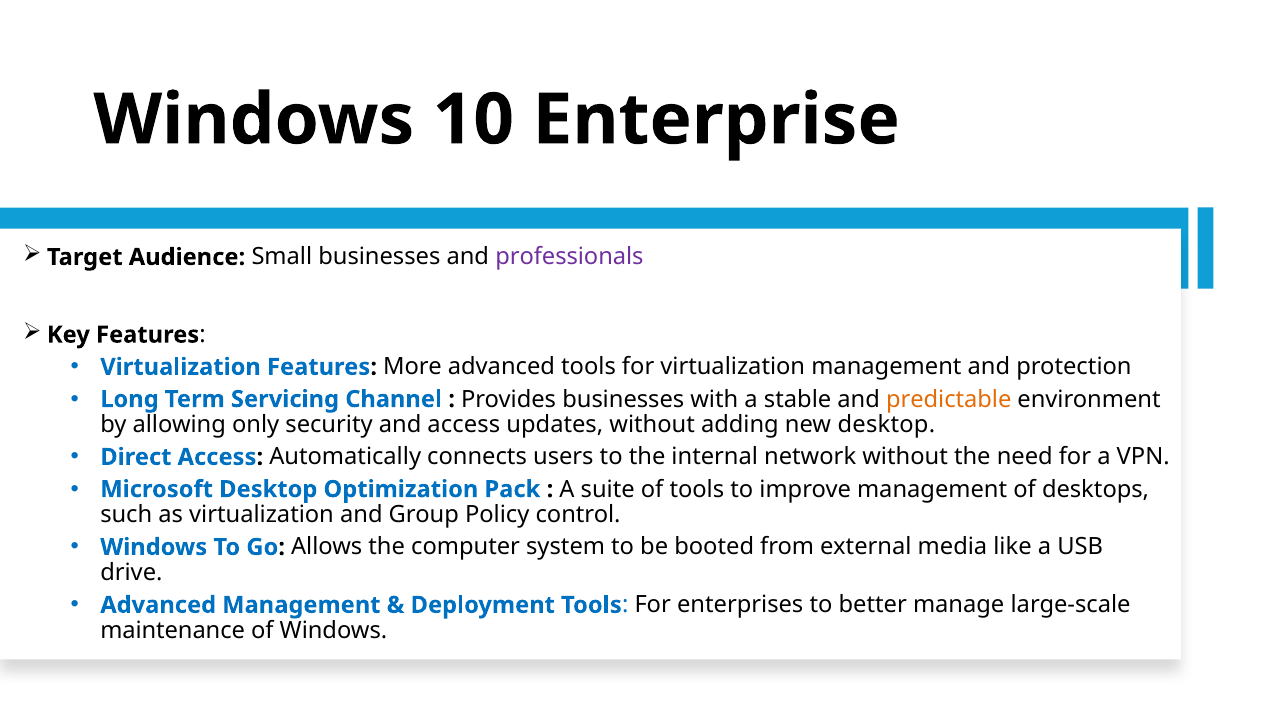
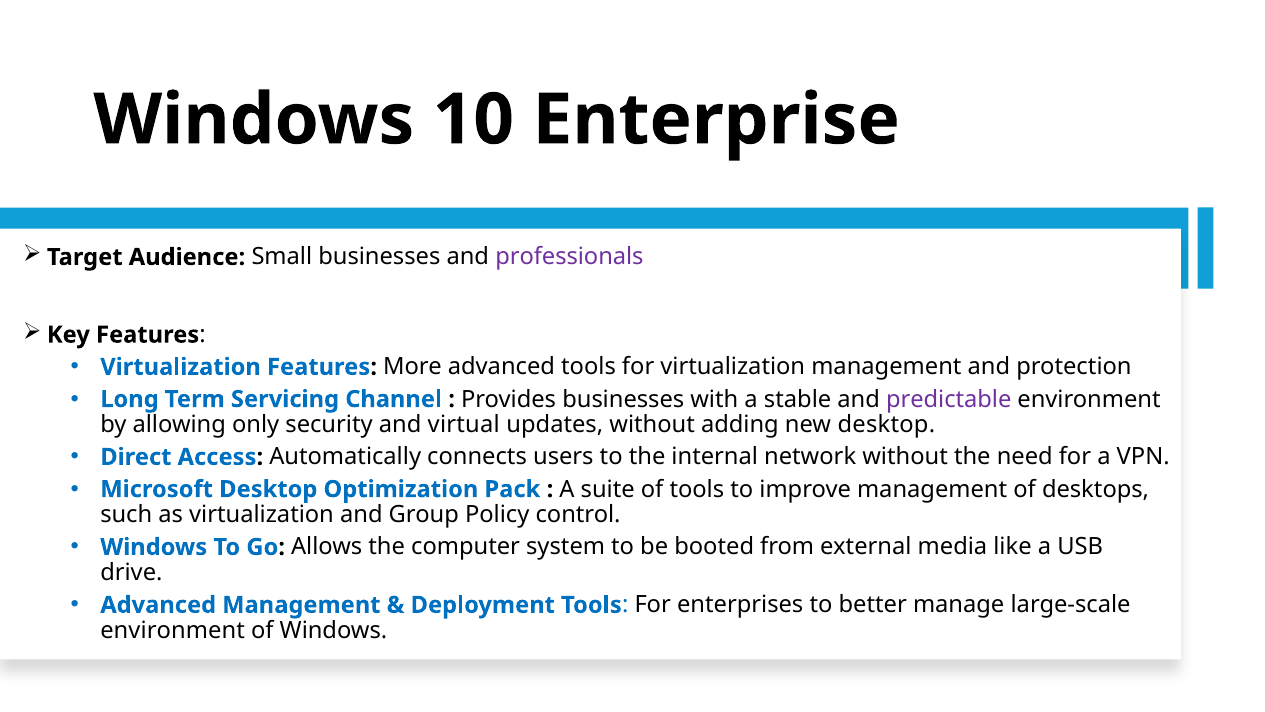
predictable colour: orange -> purple (949, 399)
and access: access -> virtual (464, 425)
maintenance: maintenance -> environment (173, 630)
